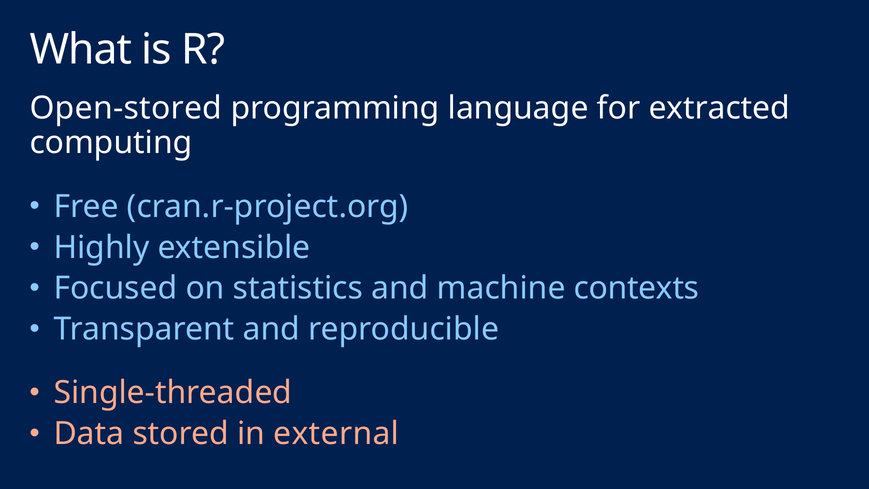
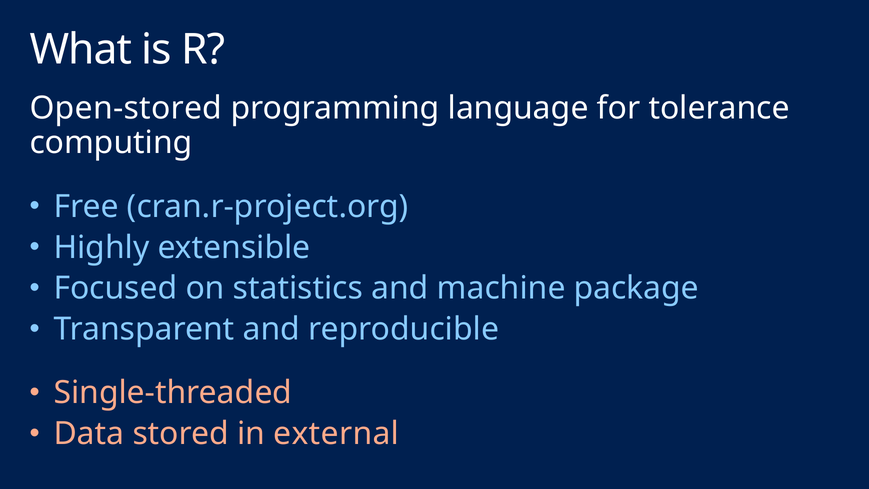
extracted: extracted -> tolerance (719, 108)
contexts: contexts -> package (636, 288)
